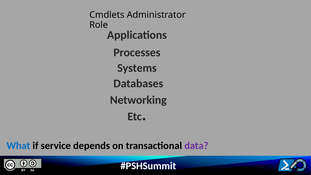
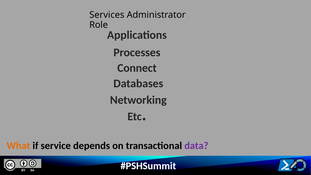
Cmdlets: Cmdlets -> Services (107, 15)
Systems: Systems -> Connect (137, 68)
What colour: blue -> orange (18, 146)
